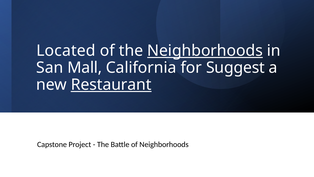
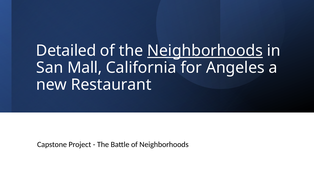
Located: Located -> Detailed (66, 51)
Suggest: Suggest -> Angeles (235, 68)
Restaurant underline: present -> none (111, 85)
